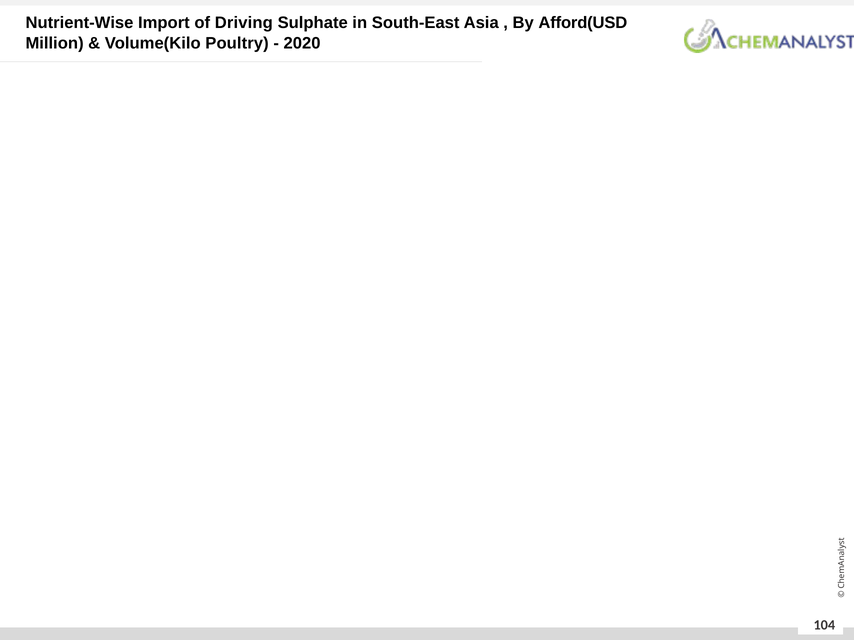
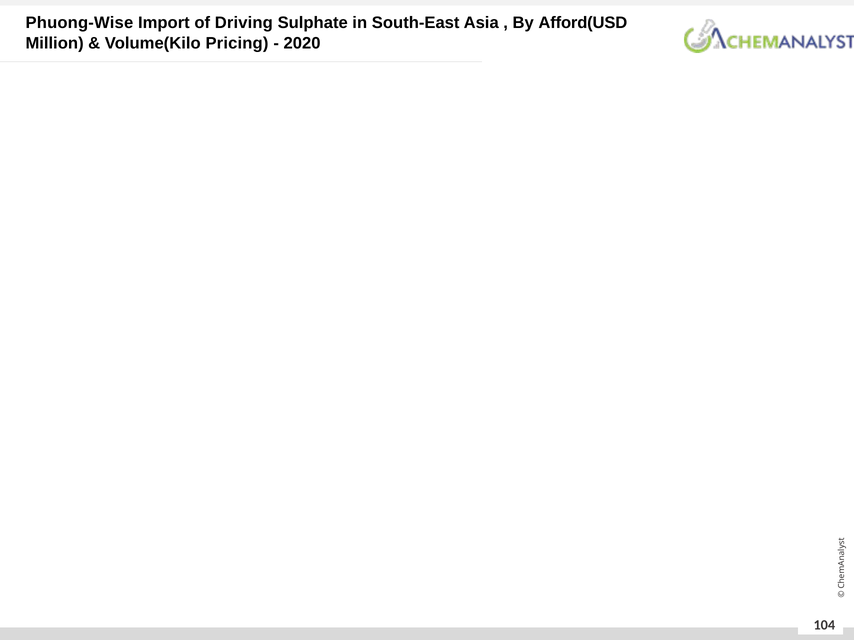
Nutrient-Wise: Nutrient-Wise -> Phuong-Wise (79, 23)
Poultry: Poultry -> Pricing (237, 43)
